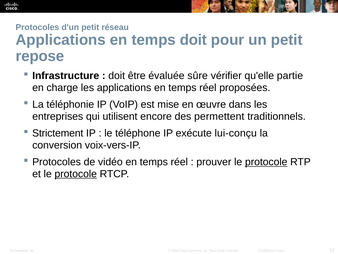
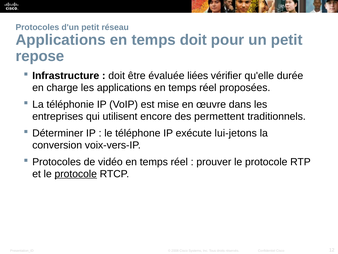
sûre: sûre -> liées (198, 76)
partie: partie -> durée (290, 76)
Strictement: Strictement -> Déterminer (58, 133)
lui-conçu: lui-conçu -> lui-jetons (236, 133)
protocole underline: present -> none (266, 162)
